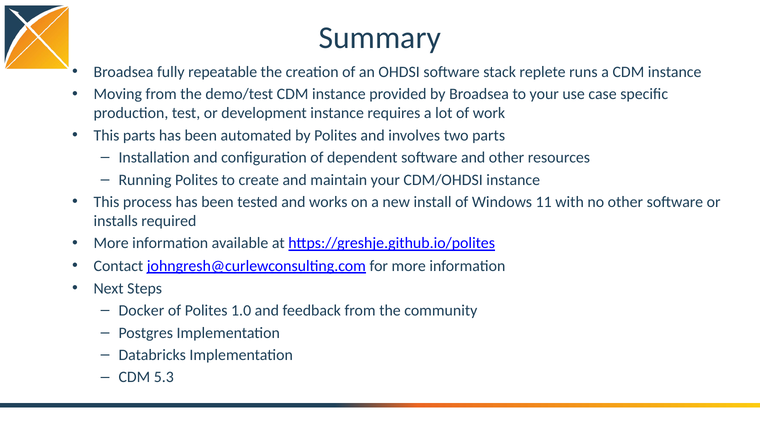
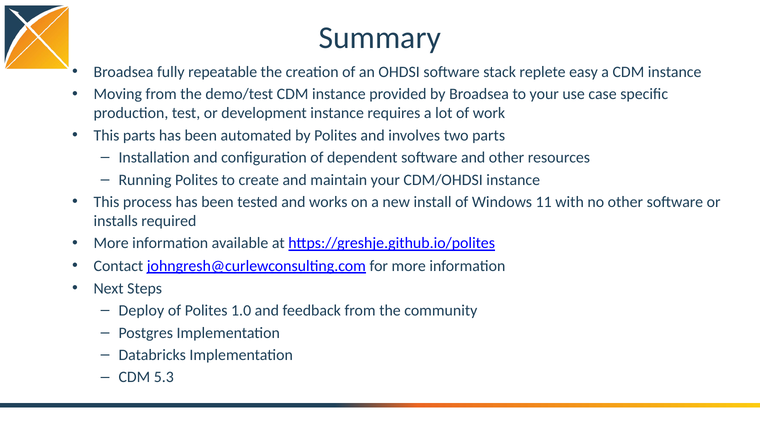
runs: runs -> easy (583, 72)
Docker: Docker -> Deploy (141, 310)
